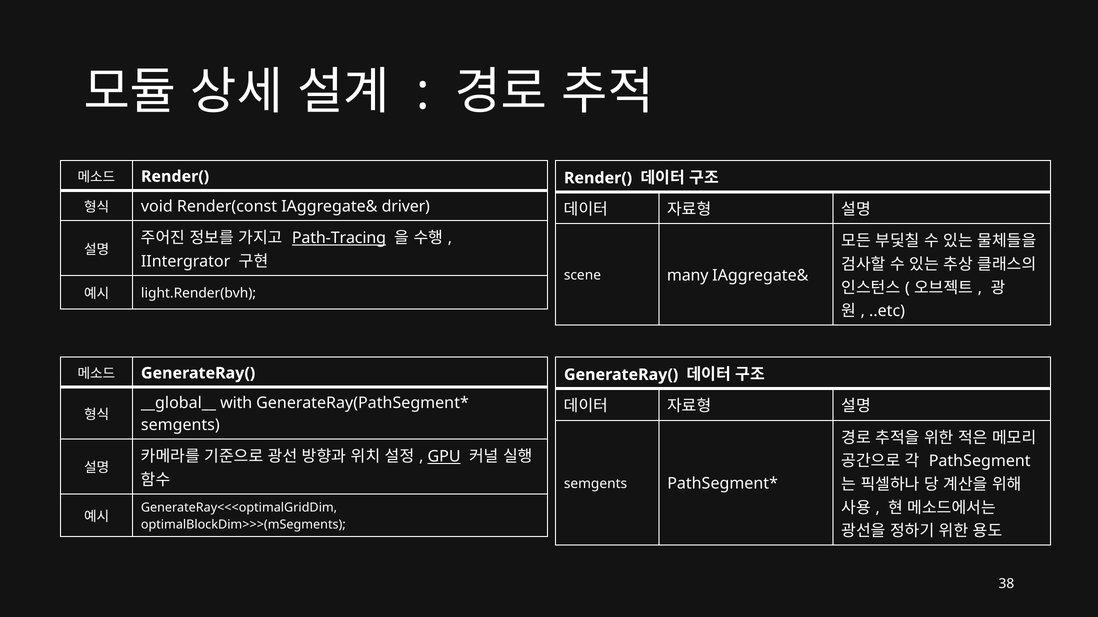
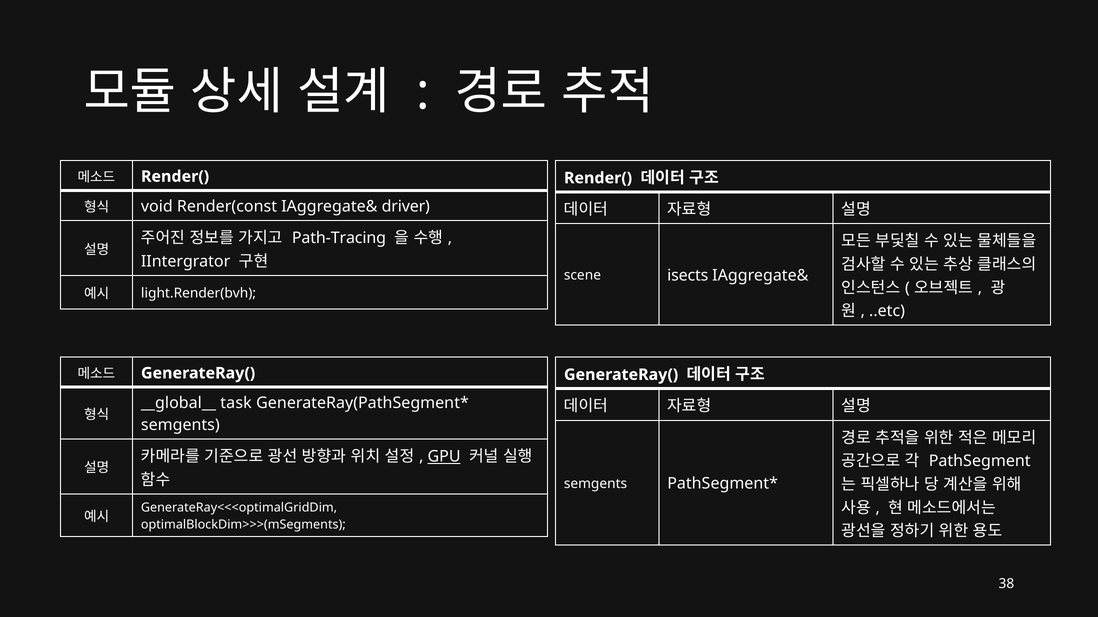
Path-Tracing underline: present -> none (339, 238)
many: many -> isects (688, 276)
with: with -> task (236, 404)
